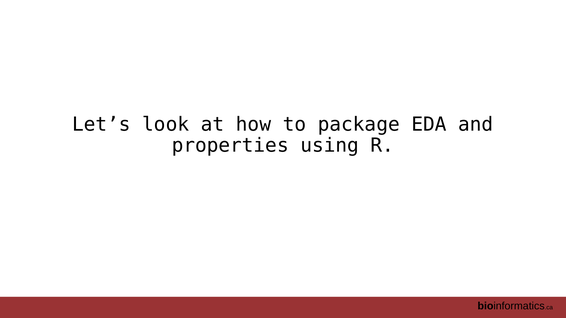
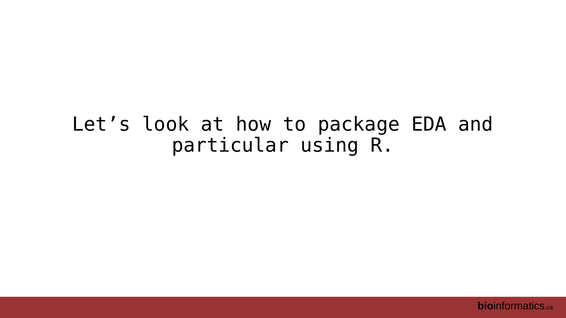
properties: properties -> particular (230, 146)
